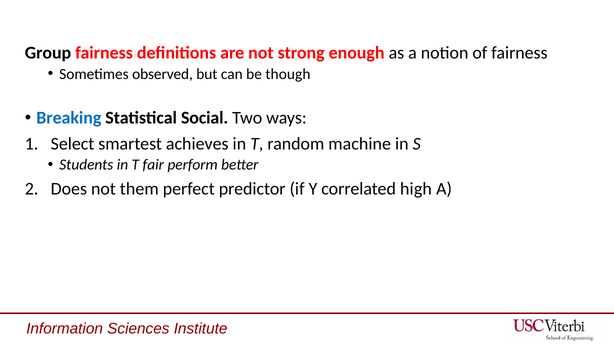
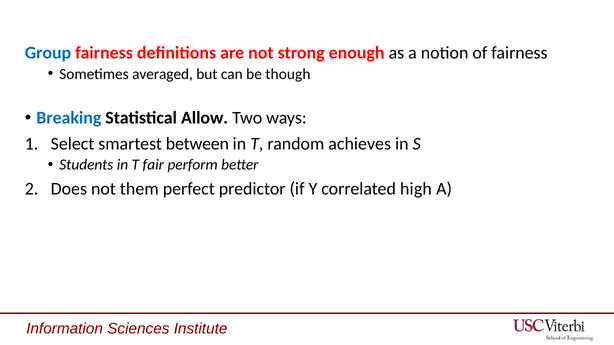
Group colour: black -> blue (48, 53)
observed: observed -> averaged (163, 74)
Social: Social -> Allow (205, 118)
achieves: achieves -> between (197, 144)
machine: machine -> achieves (360, 144)
